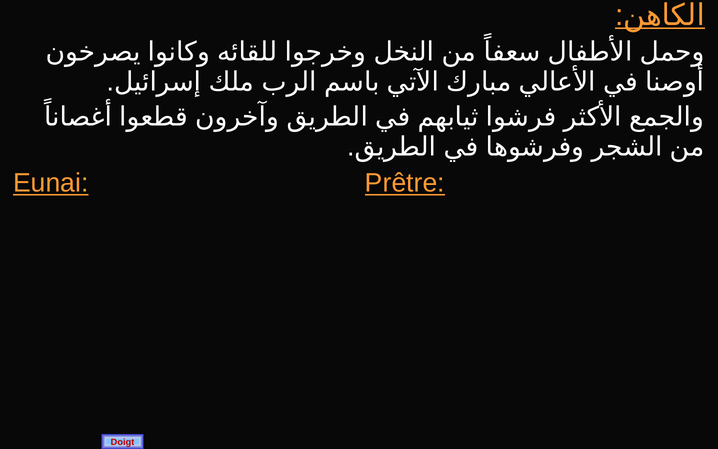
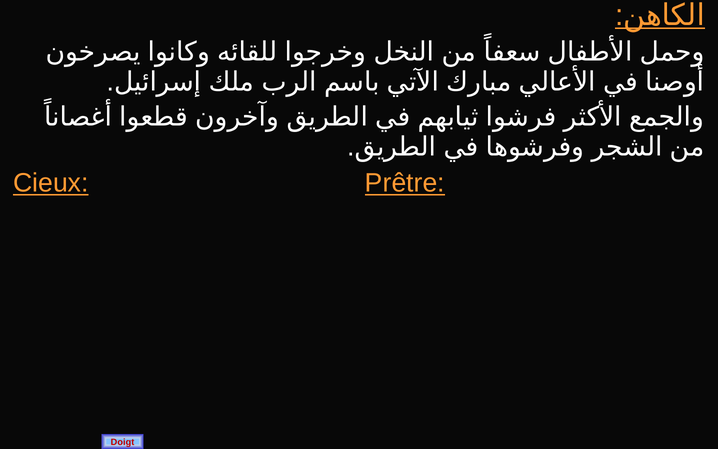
Eunai: Eunai -> Cieux (51, 183)
